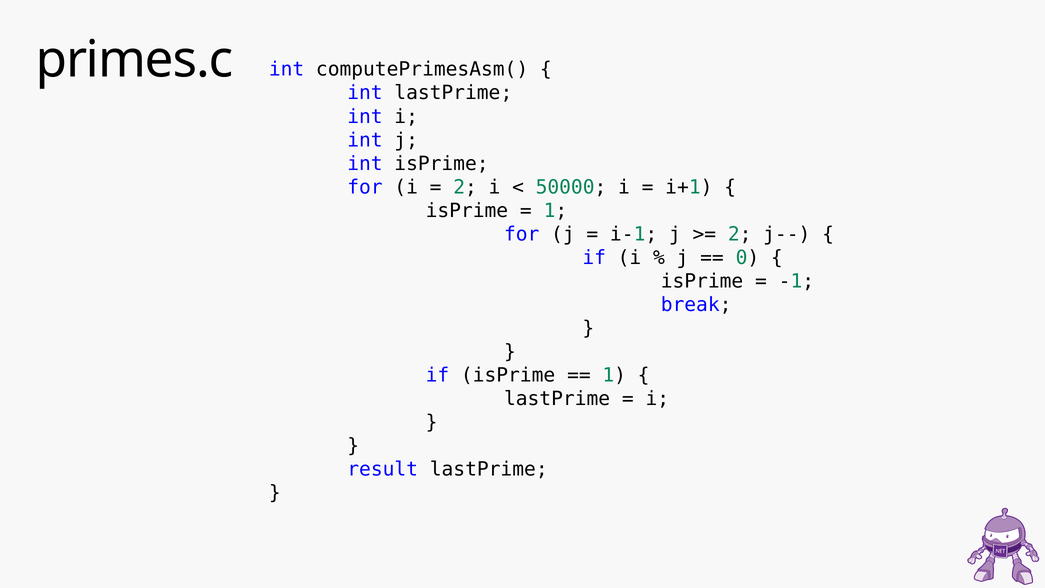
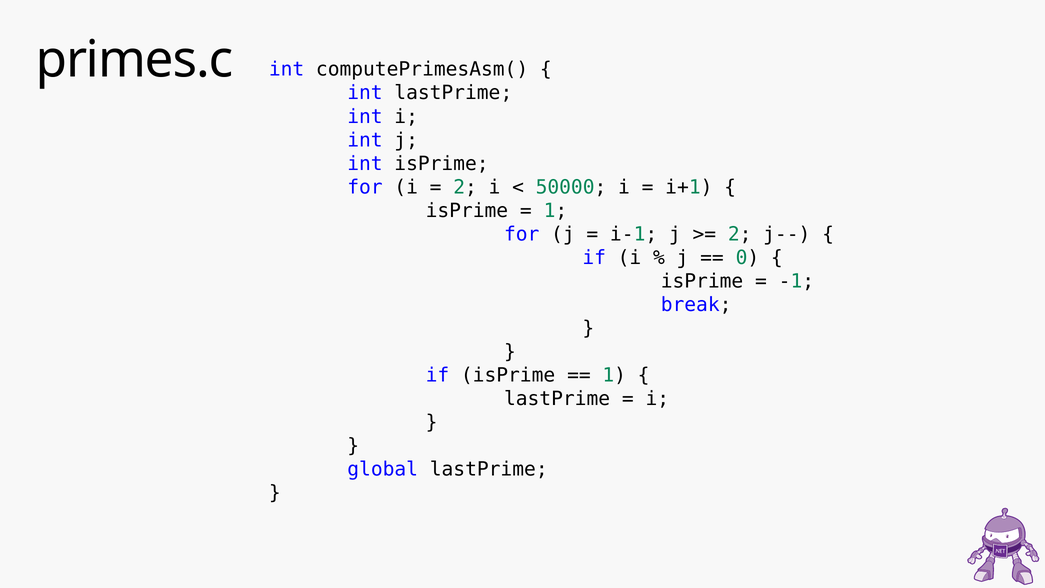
result: result -> global (383, 469)
